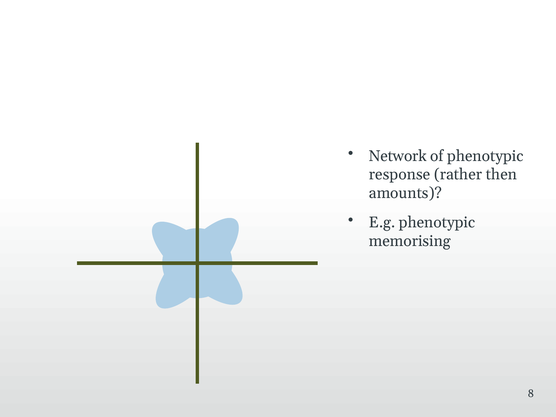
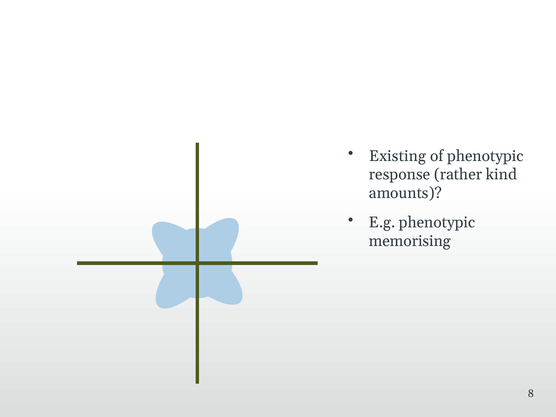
Network: Network -> Existing (398, 156)
then: then -> kind (501, 175)
